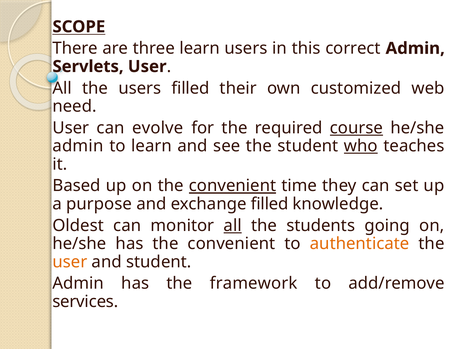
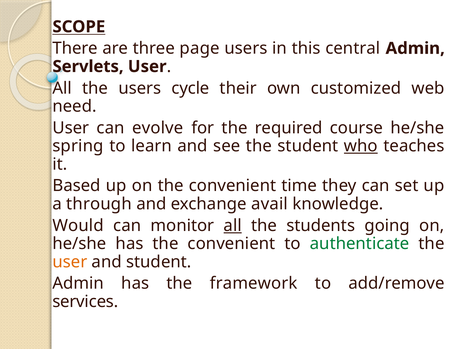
three learn: learn -> page (200, 48)
correct: correct -> central (353, 48)
users filled: filled -> cycle (190, 88)
course underline: present -> none (356, 128)
admin: admin -> spring (78, 146)
convenient underline: present -> none (233, 186)
purpose: purpose -> through (99, 204)
exchange filled: filled -> avail (269, 204)
Oldest: Oldest -> Would (78, 225)
authenticate colour: orange -> green (360, 243)
